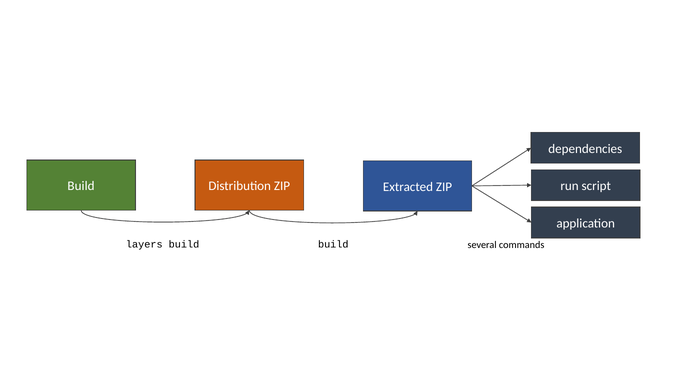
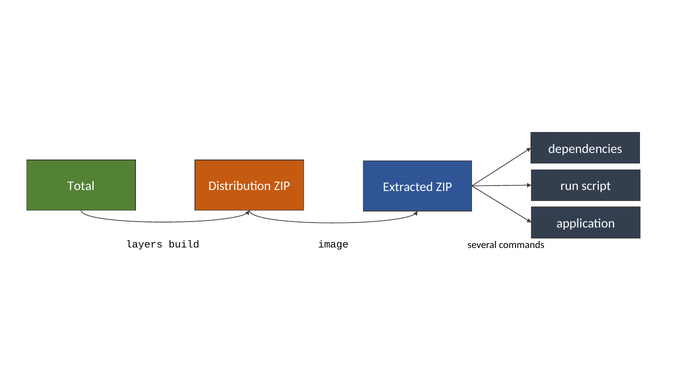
Build: Build -> Total (81, 186)
build build: build -> image (333, 244)
